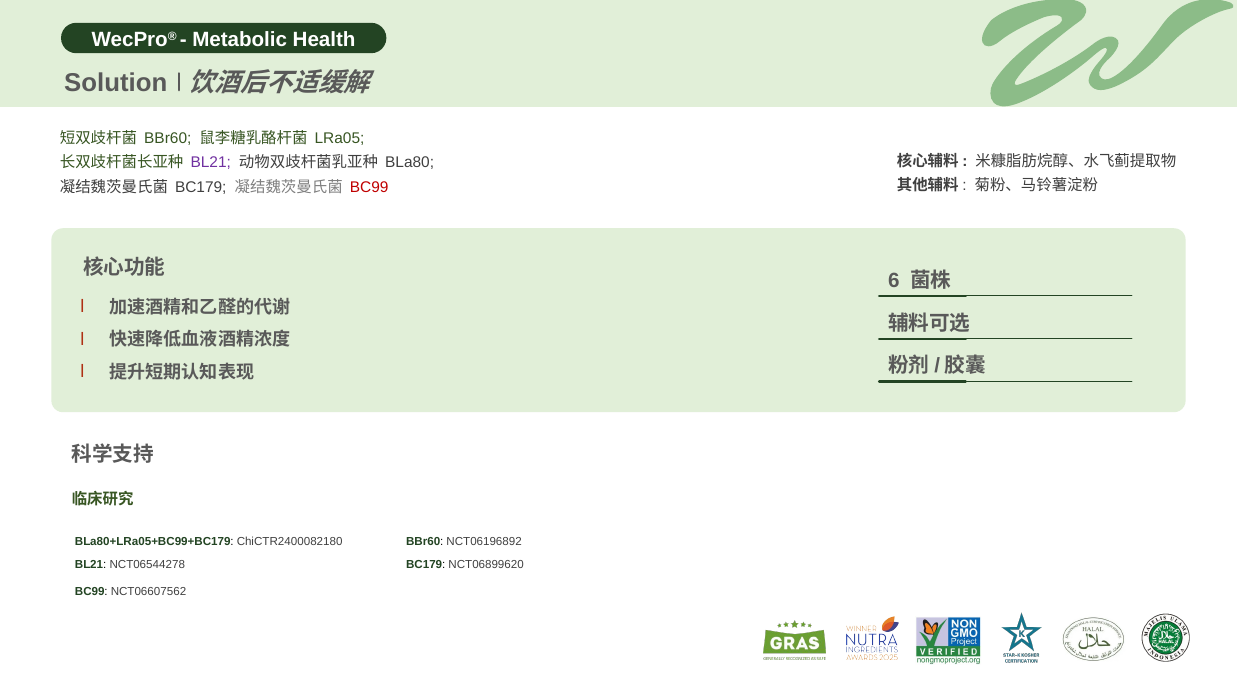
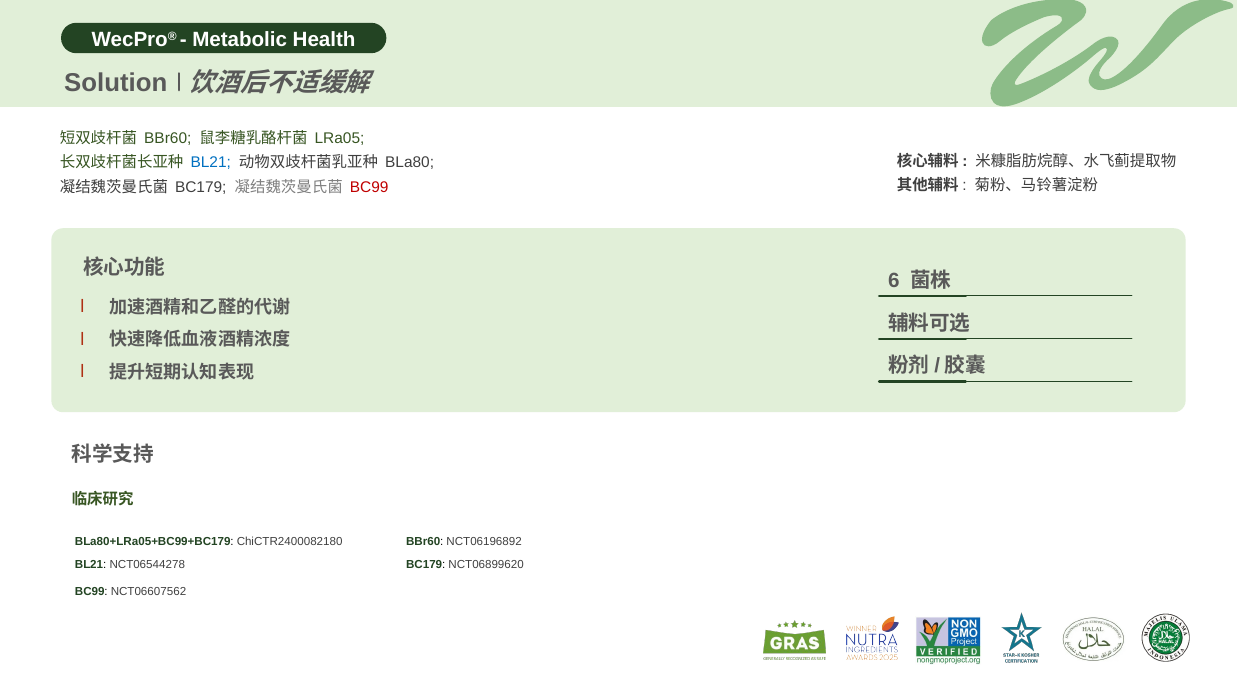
BL21 colour: purple -> blue (211, 163)
